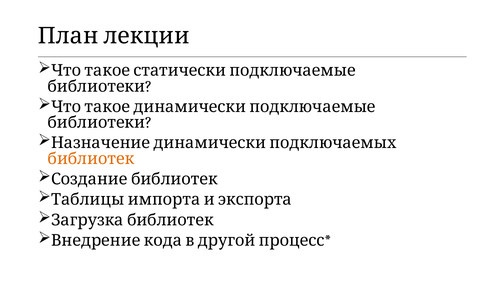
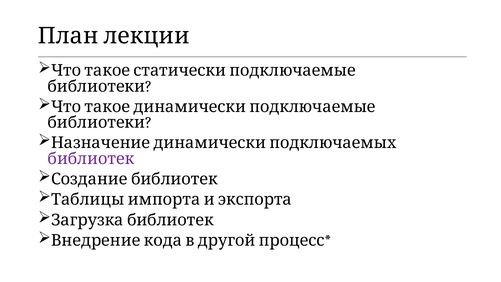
библиотек colour: orange -> purple (91, 159)
